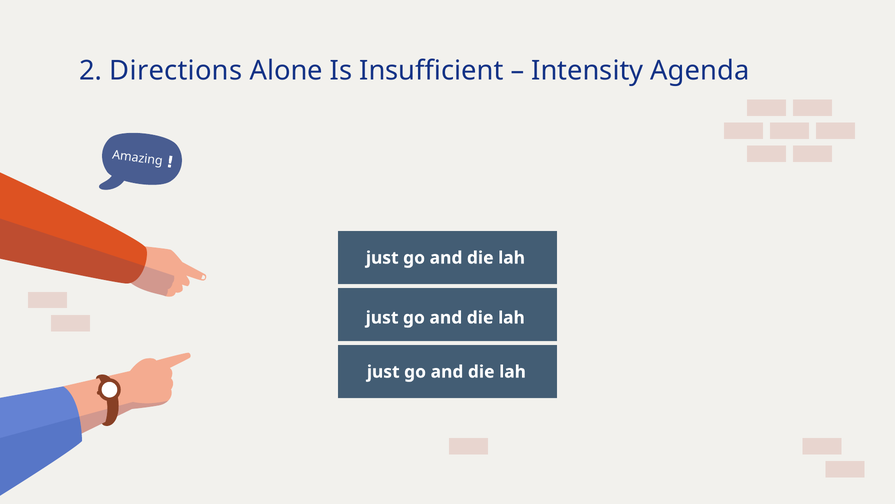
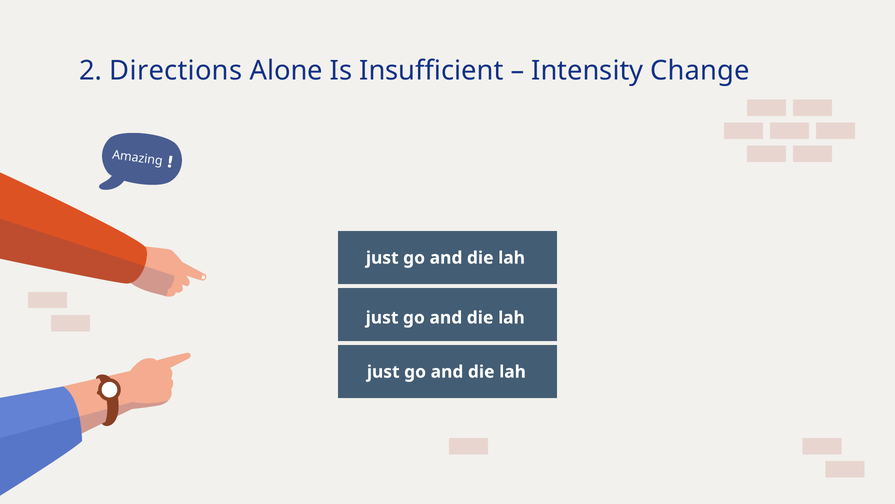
Agenda: Agenda -> Change (700, 71)
